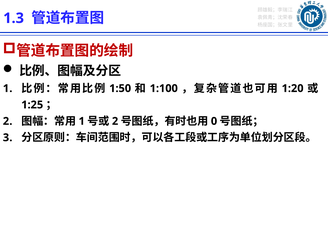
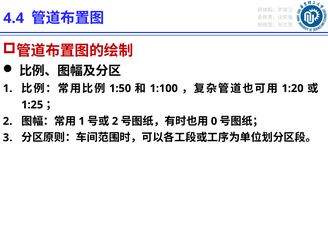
1.3: 1.3 -> 4.4 (14, 18)
